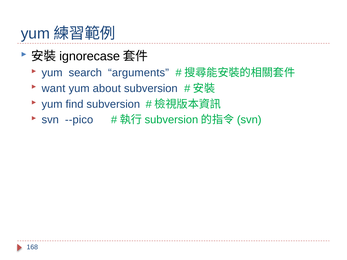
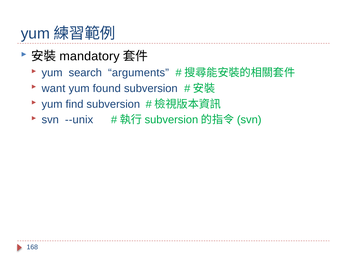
ignorecase: ignorecase -> mandatory (90, 56)
about: about -> found (107, 89)
--pico: --pico -> --unix (79, 120)
